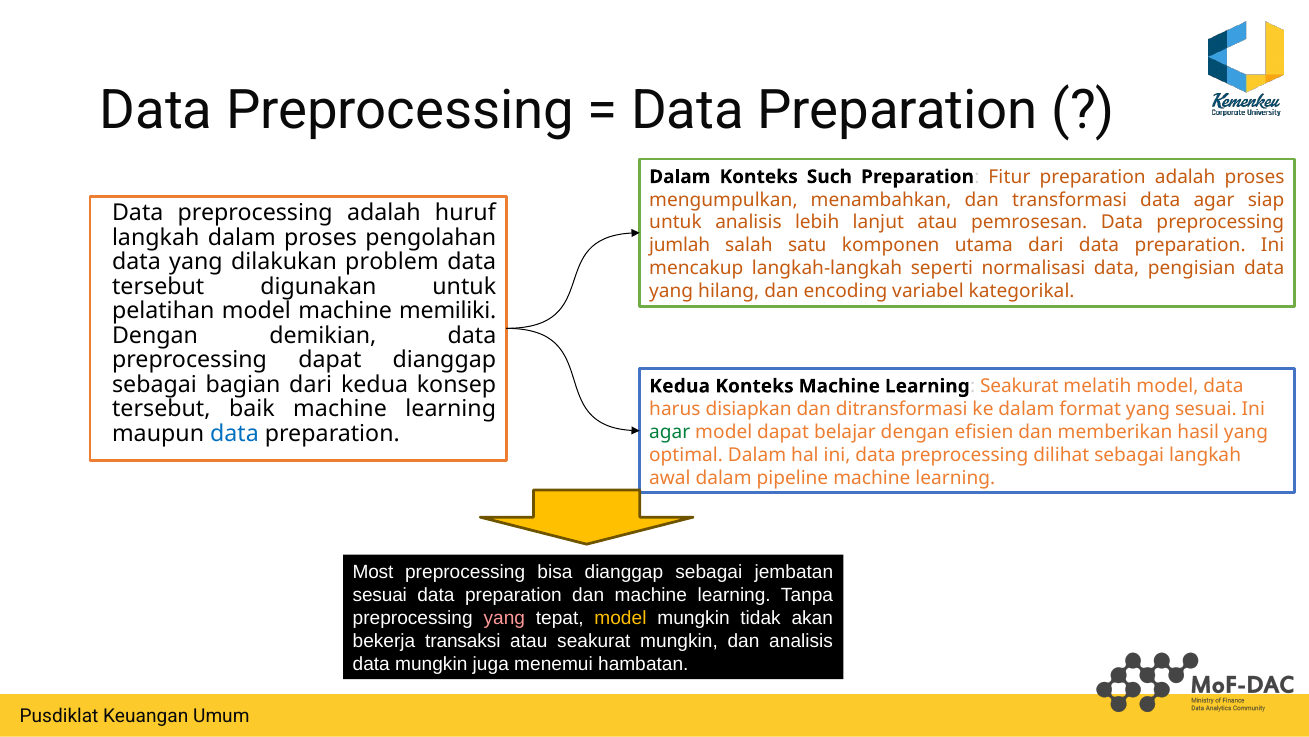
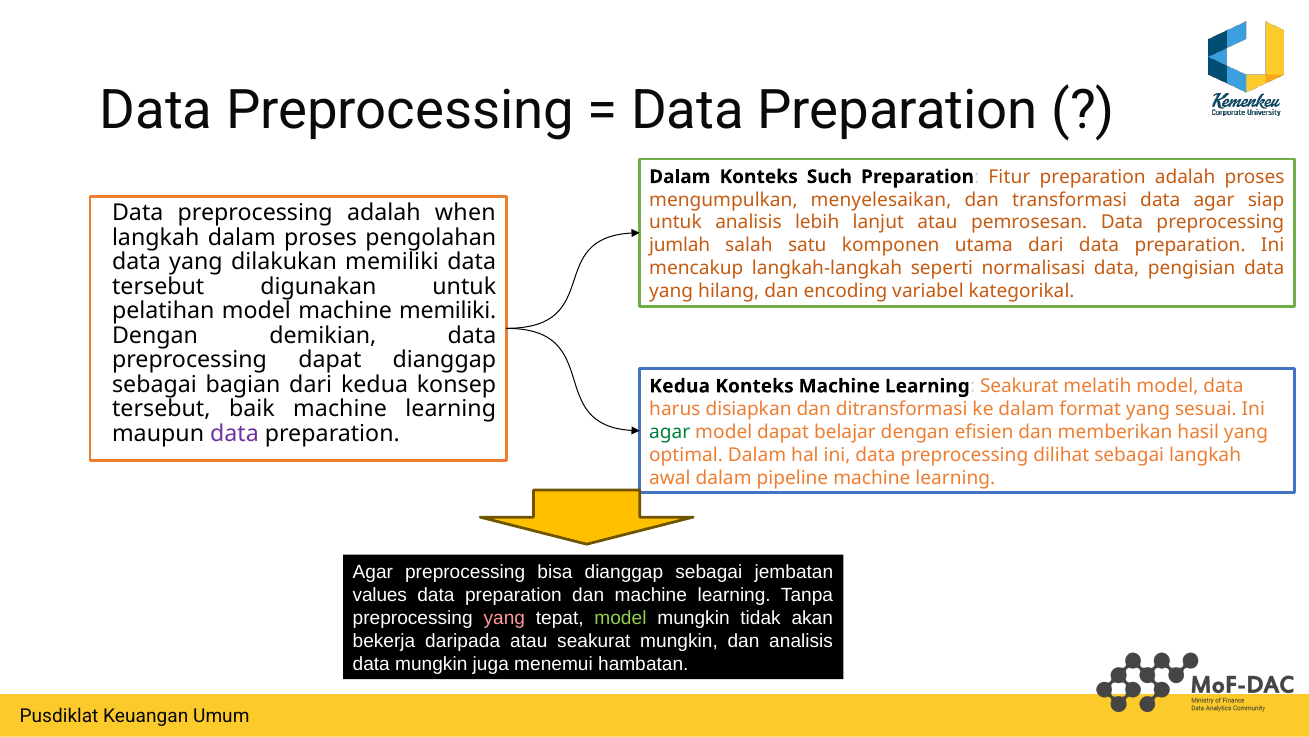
menambahkan: menambahkan -> menyelesaikan (881, 200)
huruf: huruf -> when (465, 213)
dilakukan problem: problem -> memiliki (392, 262)
data colour: blue -> purple (234, 433)
Most: Most -> Agar (373, 572)
sesuai: sesuai -> values (380, 595)
model colour: yellow -> light green (620, 618)
transaksi: transaksi -> daripada (463, 641)
